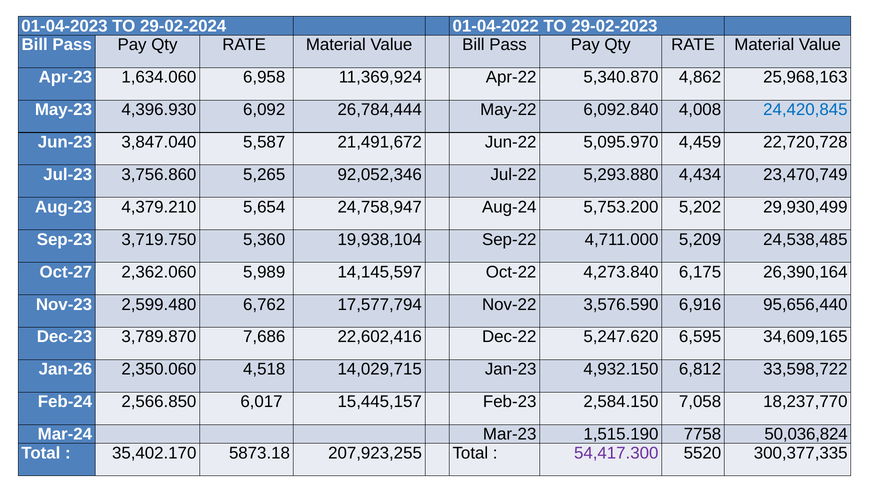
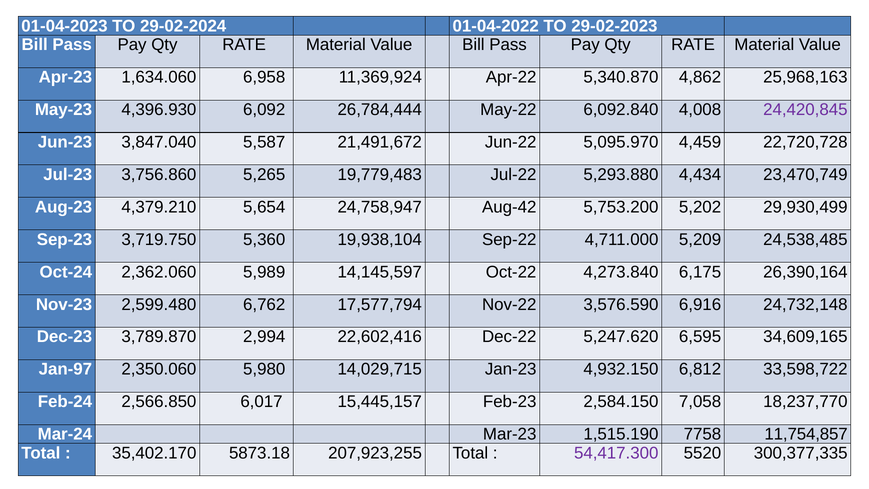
24,420,845 colour: blue -> purple (805, 110)
92,052,346: 92,052,346 -> 19,779,483 (380, 175)
Aug-24: Aug-24 -> Aug-42 (509, 207)
Oct-27: Oct-27 -> Oct-24 (66, 272)
95,656,440: 95,656,440 -> 24,732,148 (805, 304)
7,686: 7,686 -> 2,994 (264, 337)
Jan-26: Jan-26 -> Jan-97 (65, 369)
4,518: 4,518 -> 5,980 (264, 369)
50,036,824: 50,036,824 -> 11,754,857 (806, 434)
